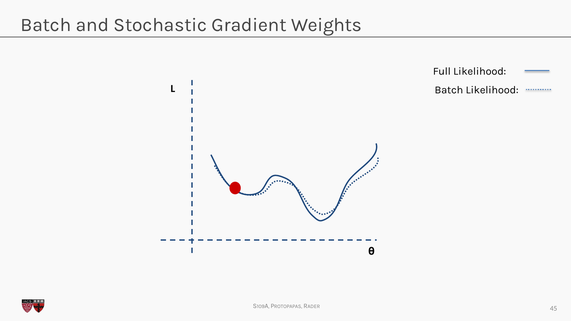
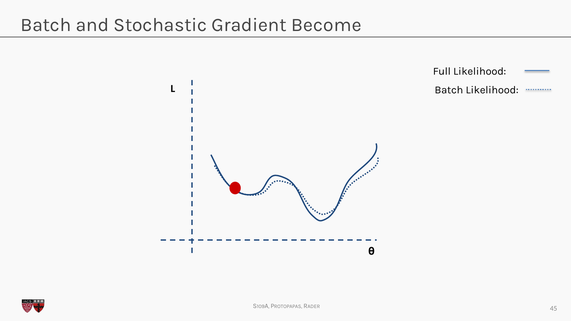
Weights: Weights -> Become (326, 25)
